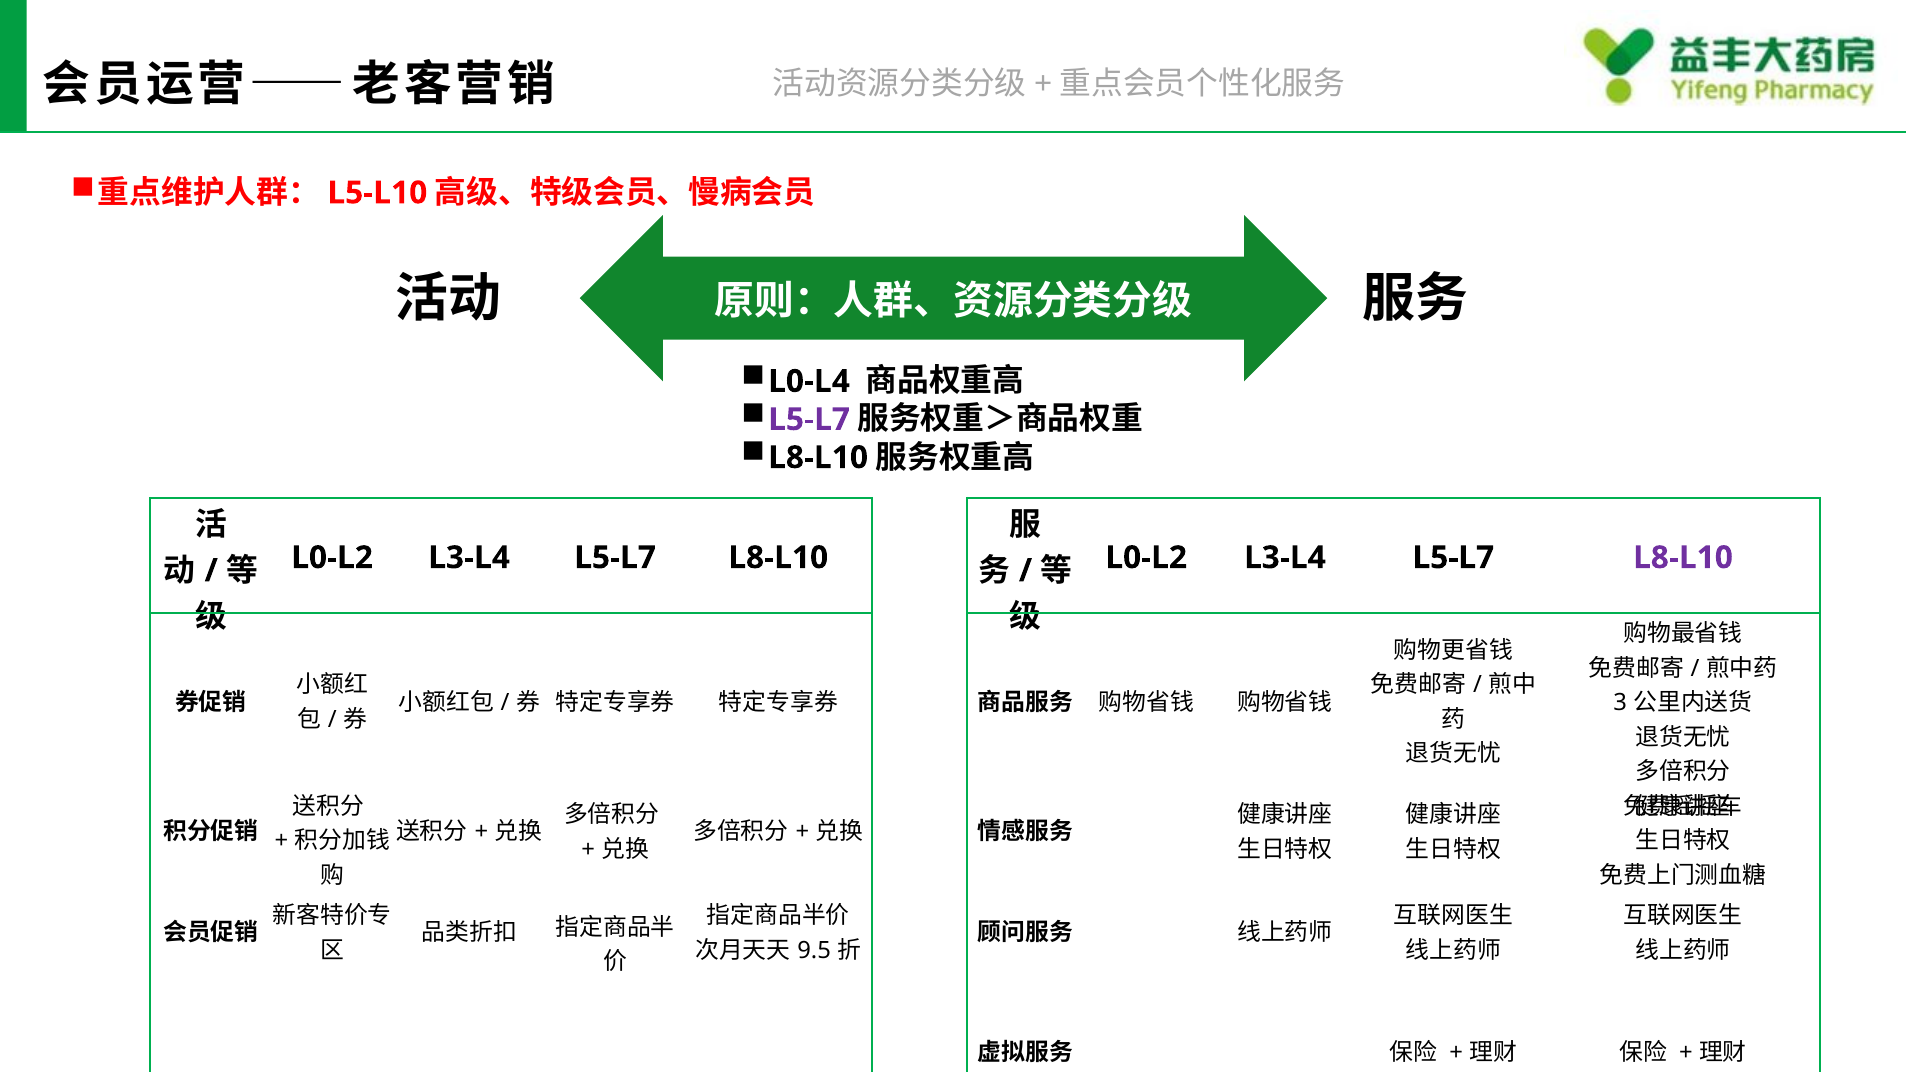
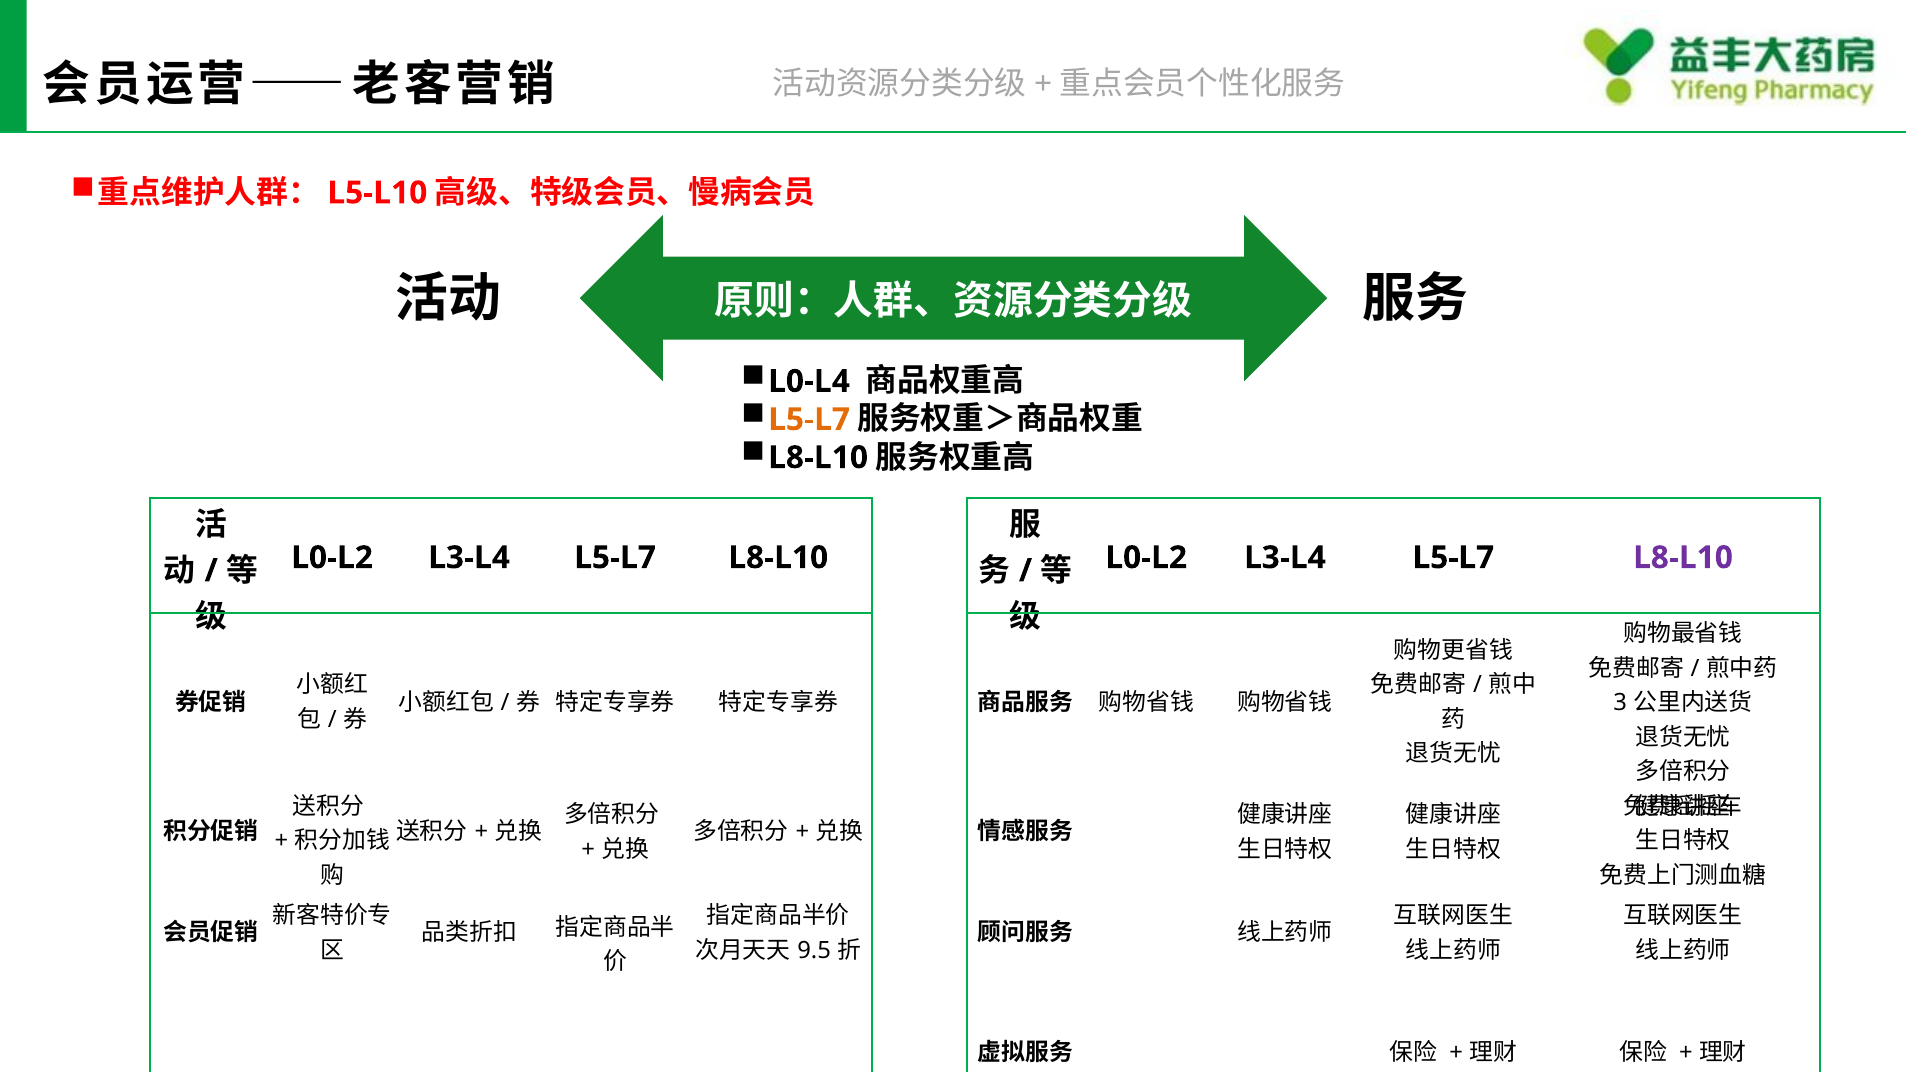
L5-L7 colour: purple -> orange (809, 420)
